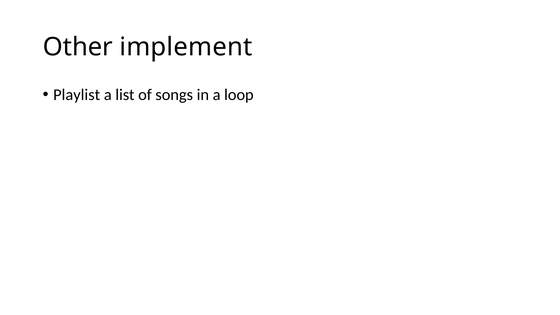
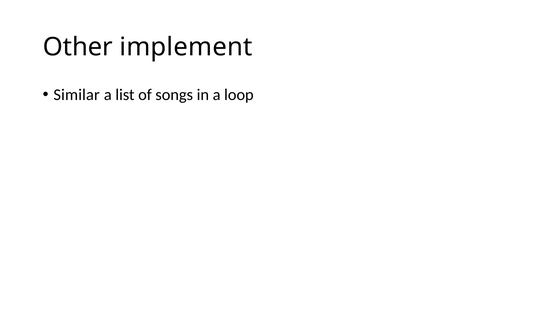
Playlist: Playlist -> Similar (77, 95)
